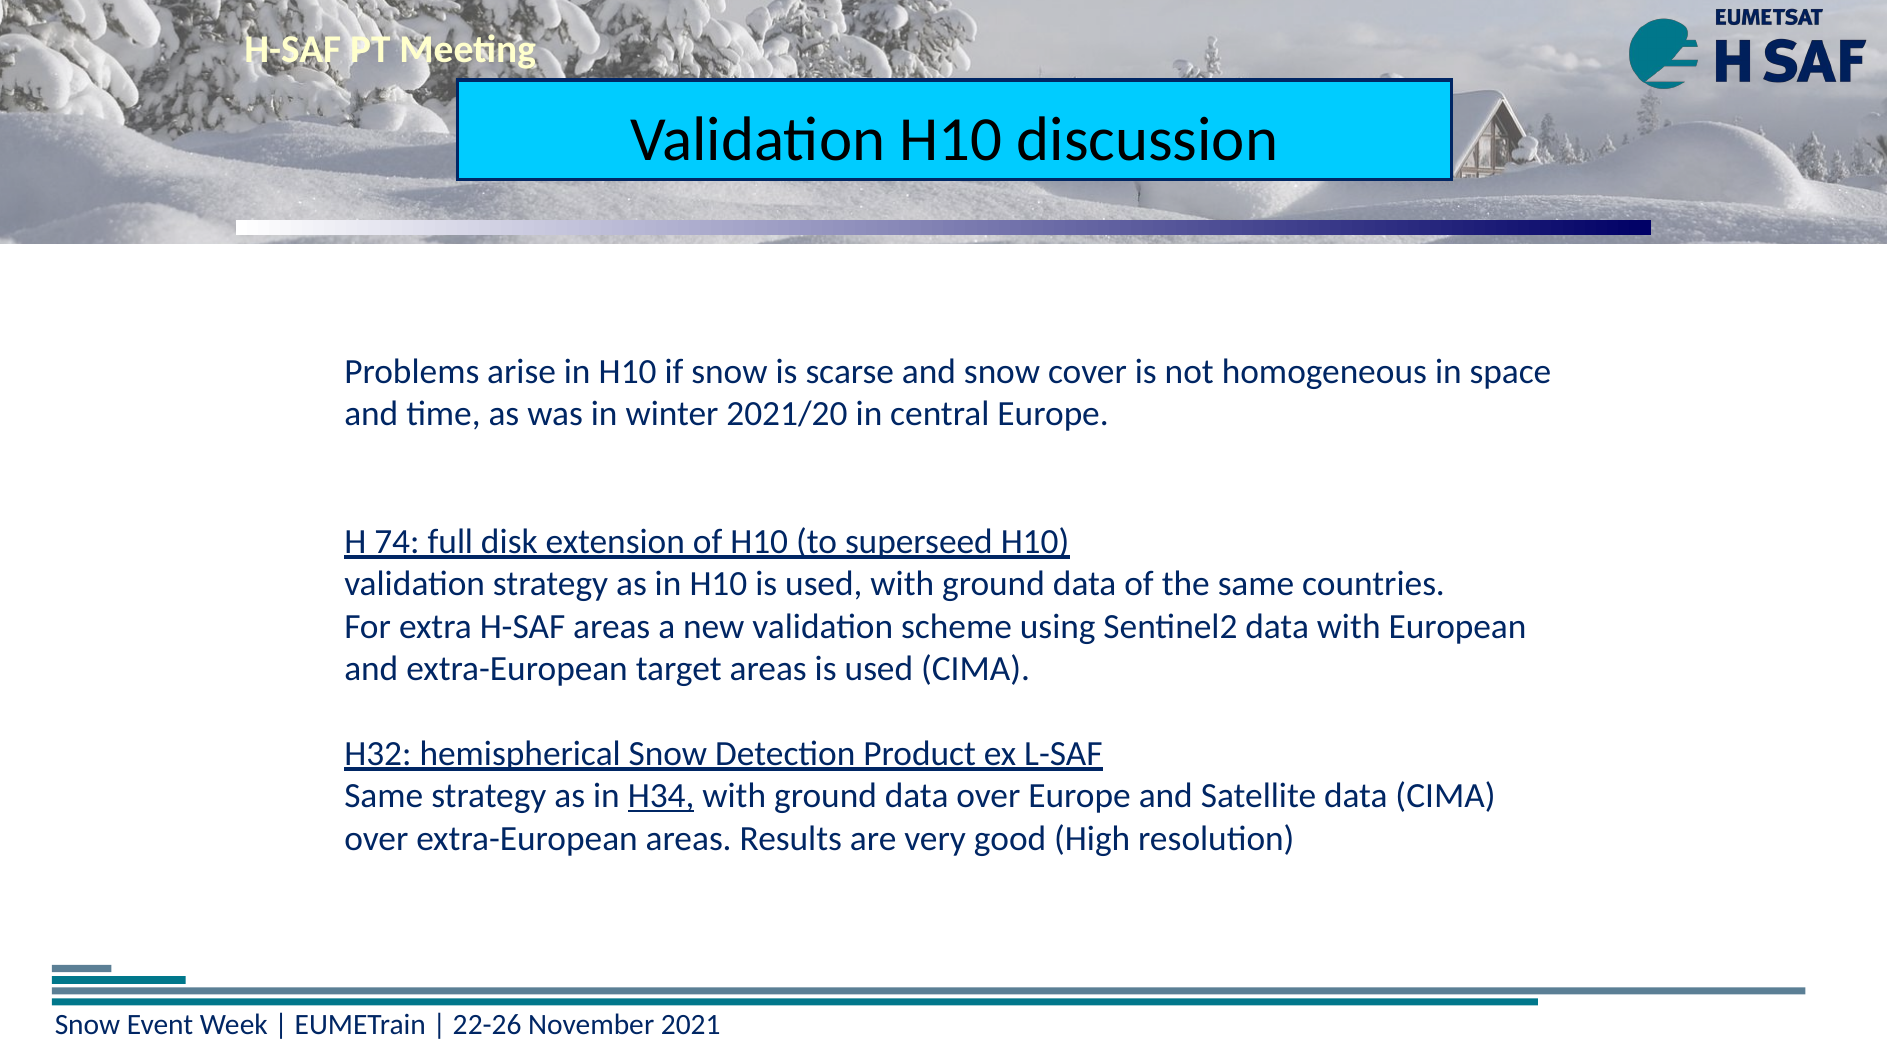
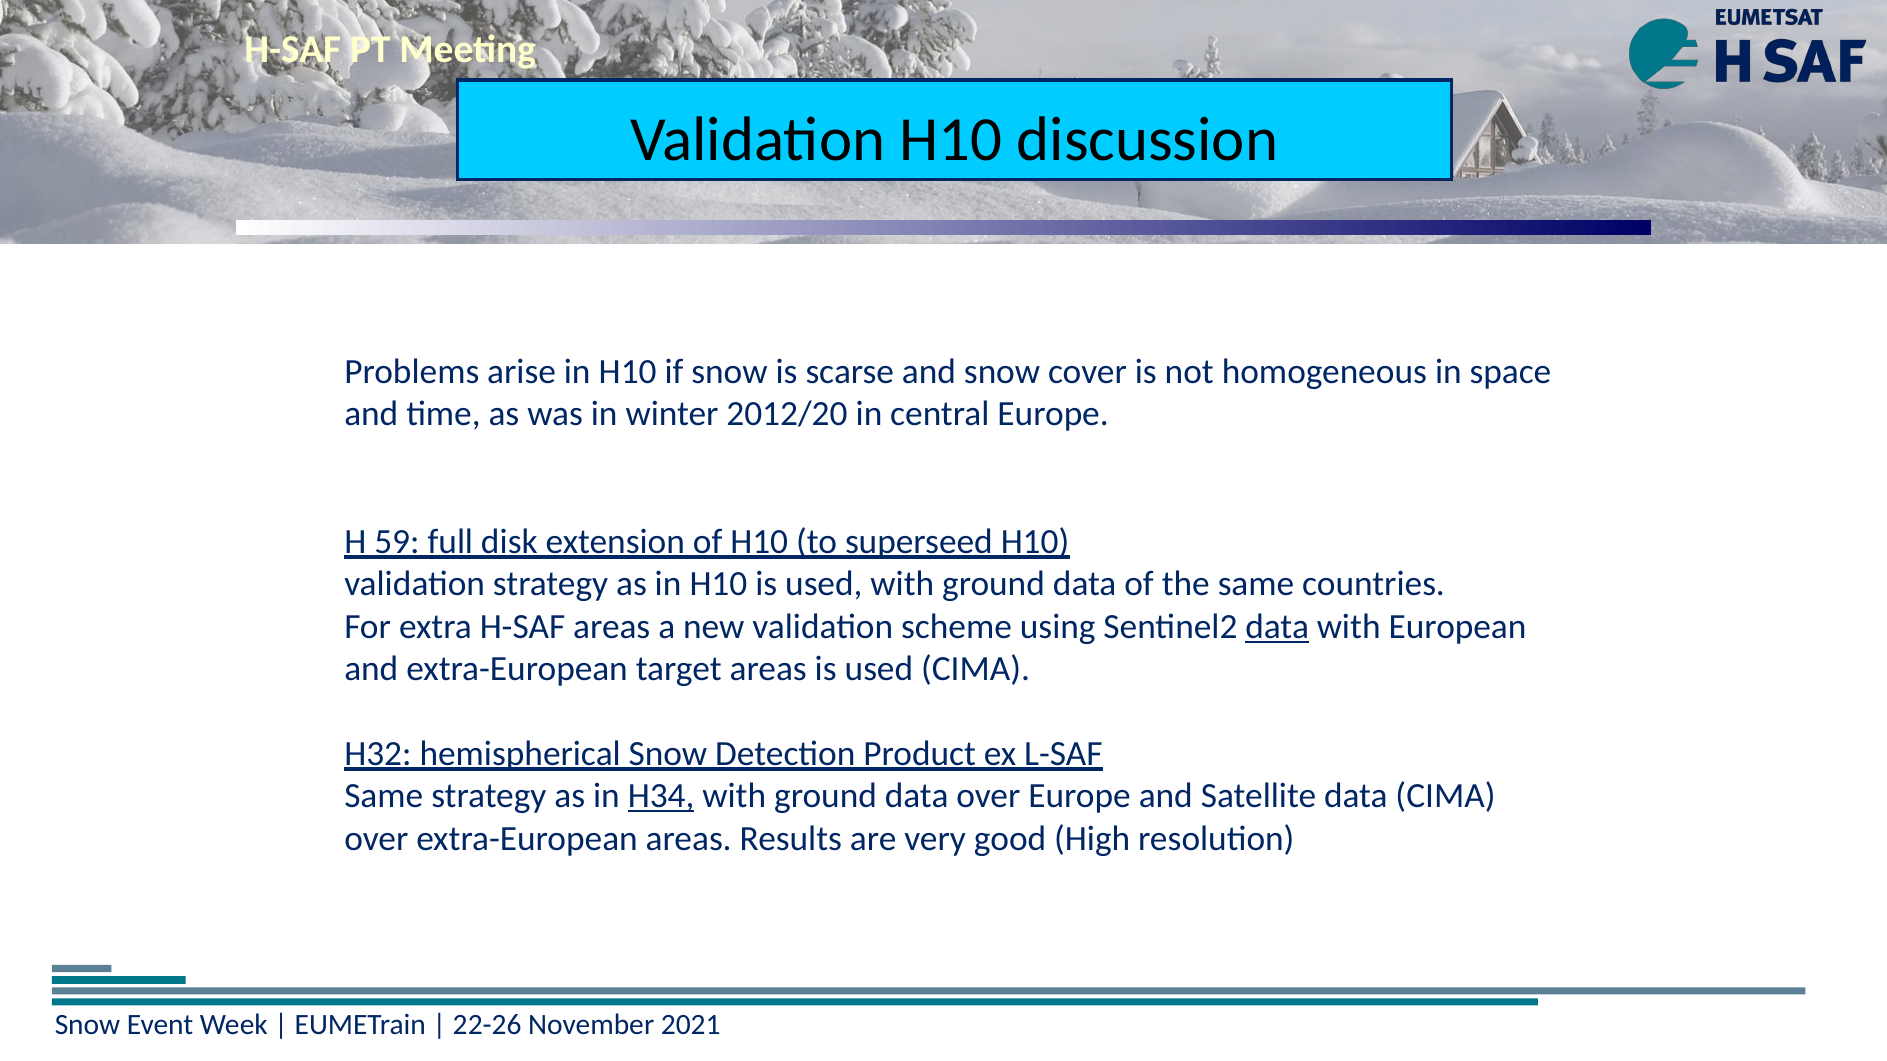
2021/20: 2021/20 -> 2012/20 (787, 414)
74: 74 -> 59 (397, 542)
data underline: none -> present (1277, 627)
